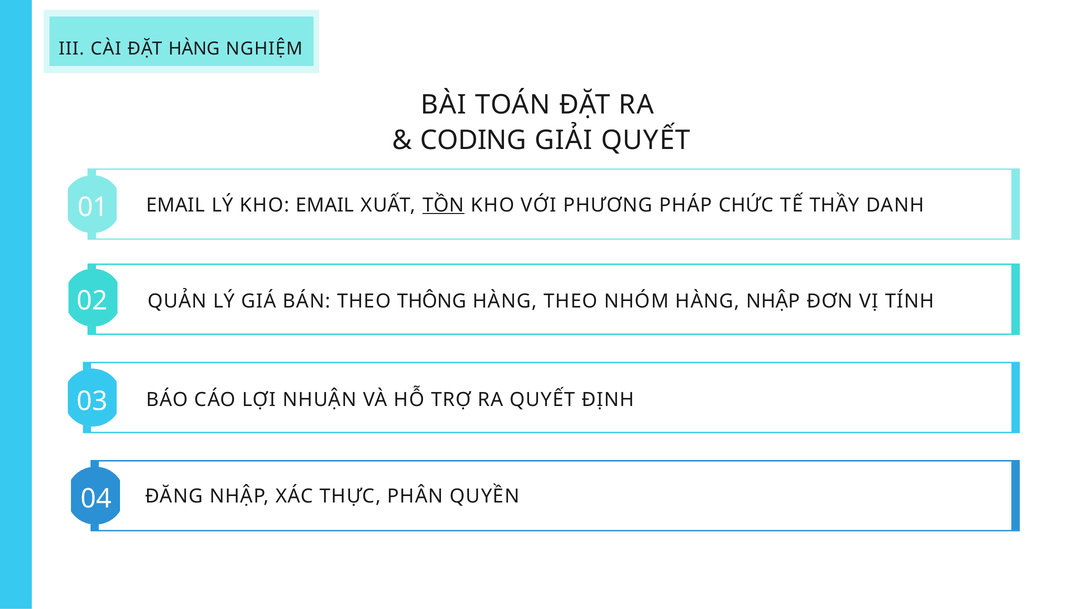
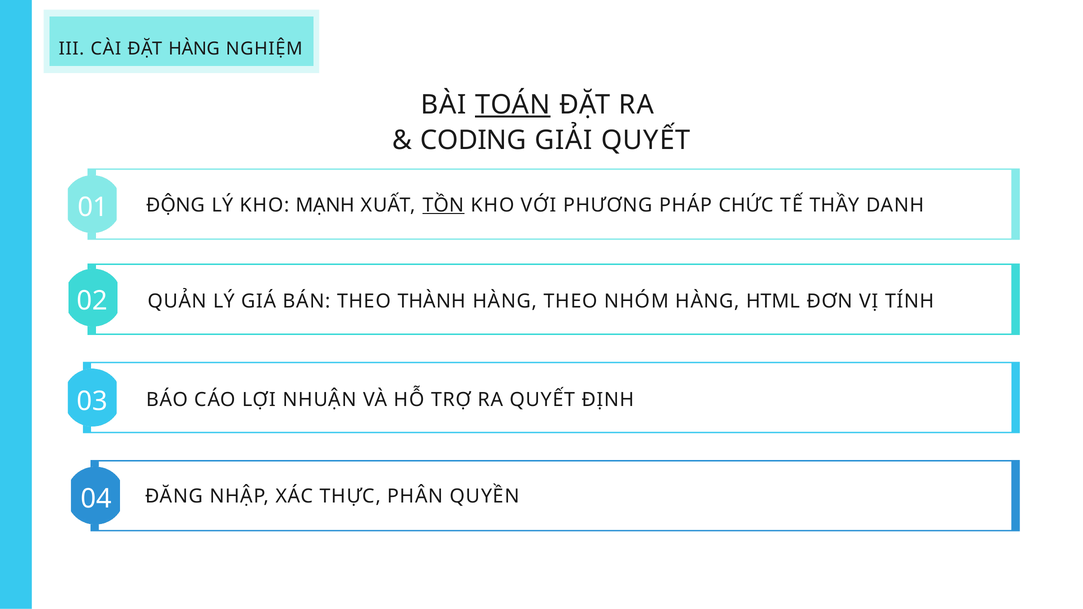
TOÁN underline: none -> present (513, 105)
01 EMAIL: EMAIL -> ĐỘNG (176, 205)
KHO EMAIL: EMAIL -> MẠNH (325, 205)
THÔNG: THÔNG -> THÀNH (432, 301)
HÀNG NHẬP: NHẬP -> HTML (773, 301)
